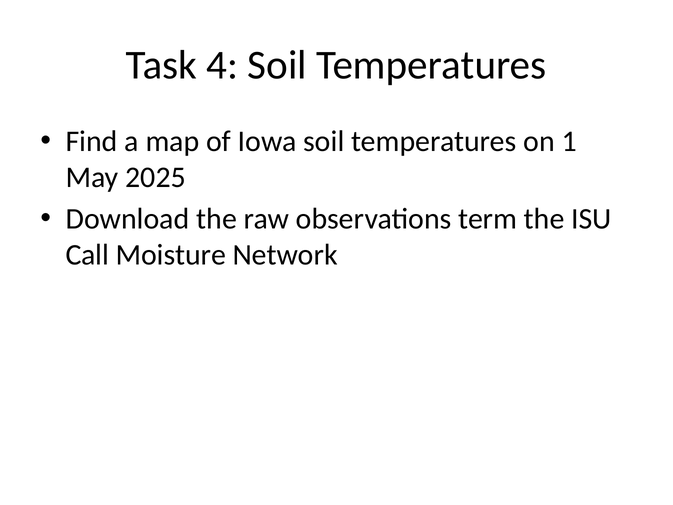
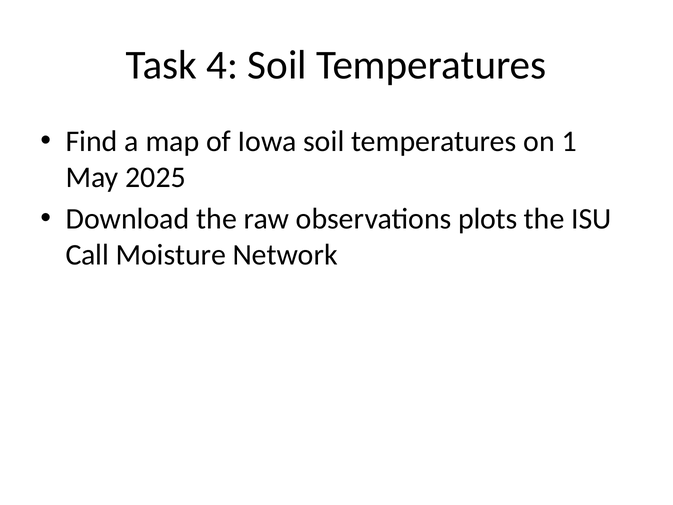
term: term -> plots (488, 219)
